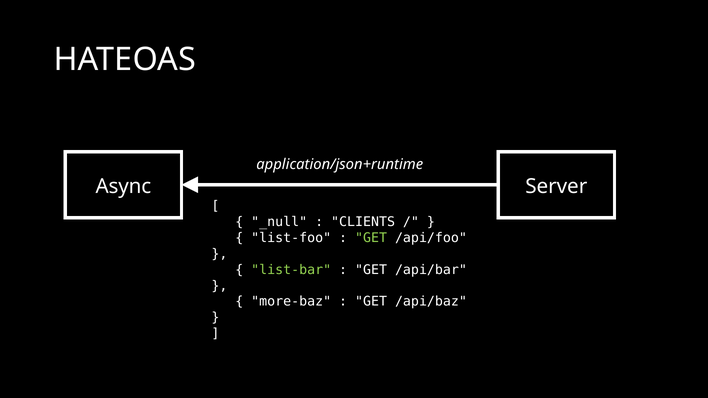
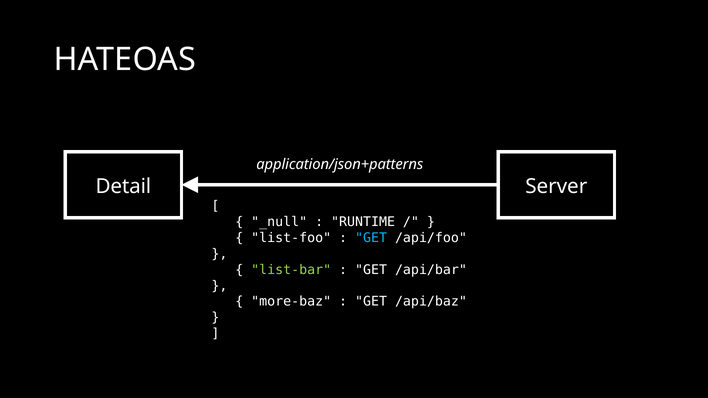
application/json+runtime: application/json+runtime -> application/json+patterns (340, 164)
Async: Async -> Detail (123, 186)
CLIENTS: CLIENTS -> RUNTIME (363, 222)
GET colour: light green -> light blue (371, 238)
